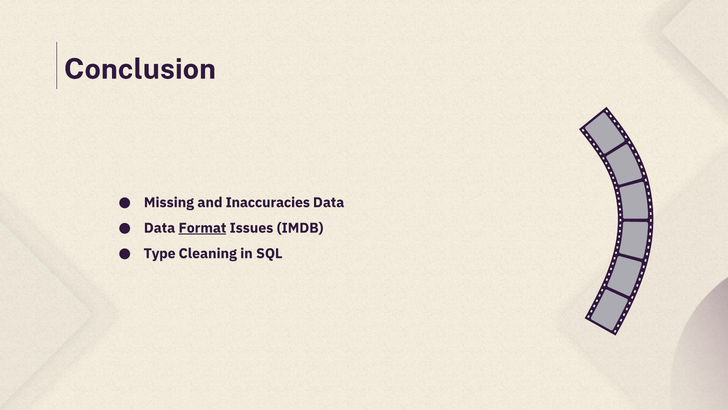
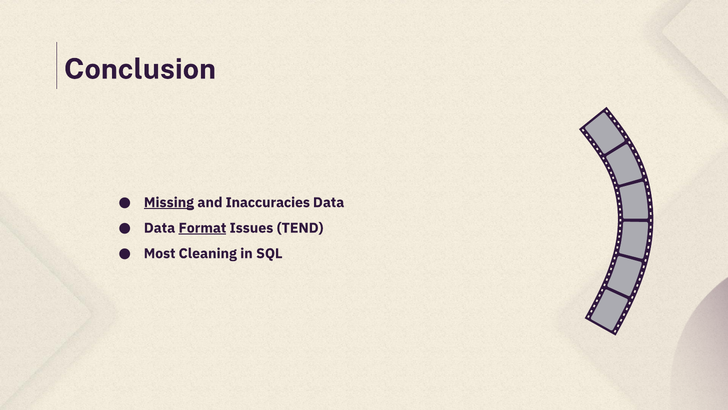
Missing underline: none -> present (169, 202)
IMDB: IMDB -> TEND (300, 228)
Type: Type -> Most (160, 253)
